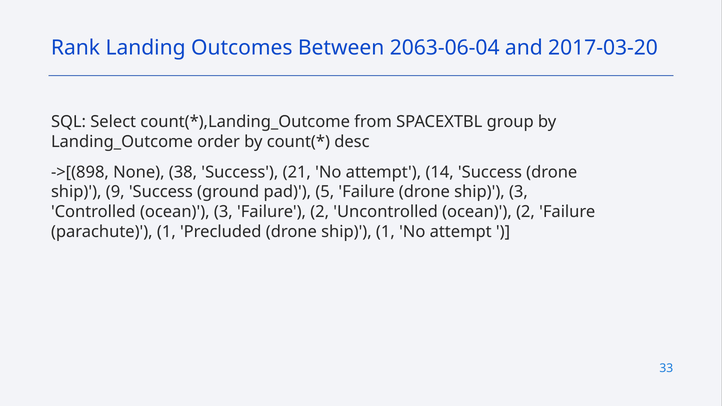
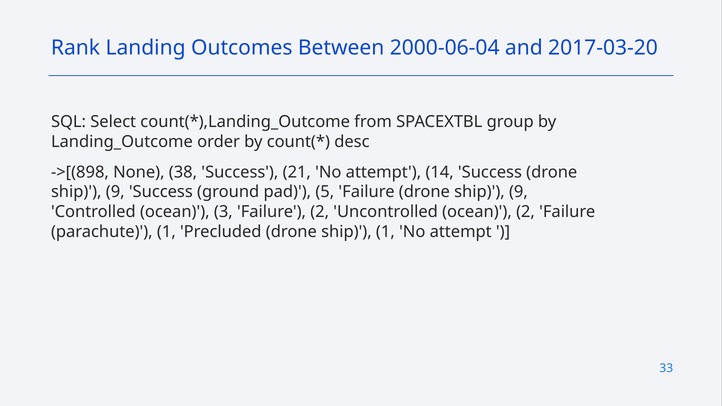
2063-06-04: 2063-06-04 -> 2000-06-04 (445, 48)
Failure drone ship 3: 3 -> 9 (518, 192)
